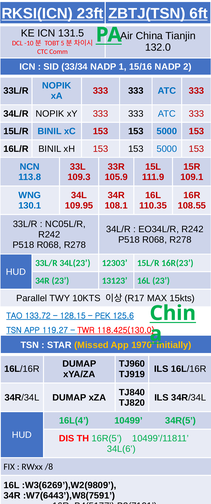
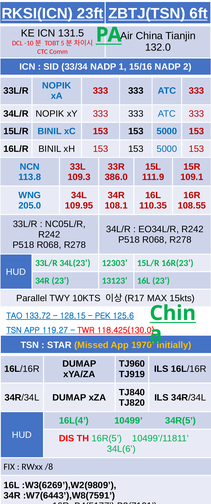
105.9: 105.9 -> 386.0 (116, 177)
130.1: 130.1 -> 205.0 (30, 206)
